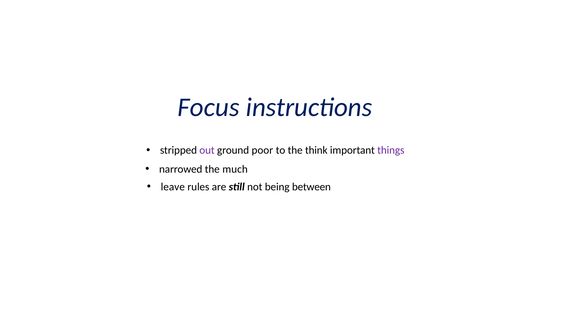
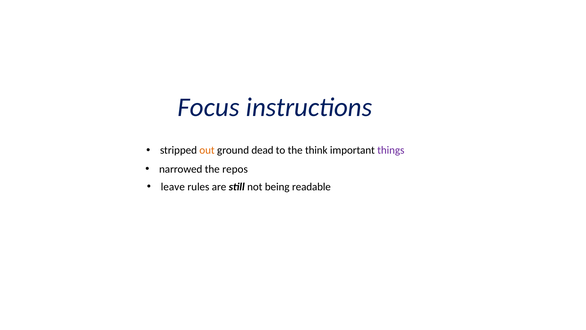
out colour: purple -> orange (207, 150)
poor: poor -> dead (262, 150)
much: much -> repos (235, 169)
between: between -> readable (311, 187)
